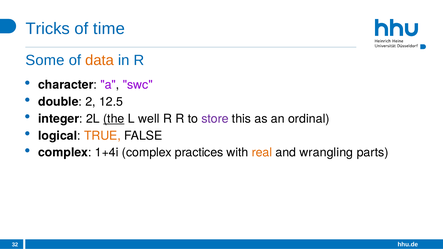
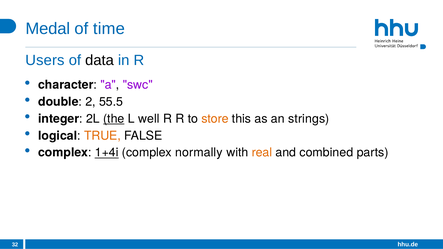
Tricks: Tricks -> Medal (48, 29)
Some: Some -> Users (45, 60)
data colour: orange -> black (100, 60)
12.5: 12.5 -> 55.5 (111, 102)
store colour: purple -> orange (215, 119)
ordinal: ordinal -> strings (309, 119)
1+4i underline: none -> present (107, 153)
practices: practices -> normally (199, 153)
wrangling: wrangling -> combined (326, 153)
